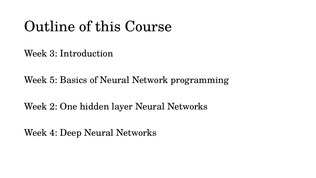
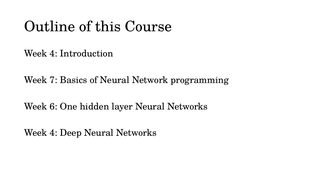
3: 3 -> 4 (54, 53)
5: 5 -> 7 (54, 80)
2: 2 -> 6 (54, 106)
